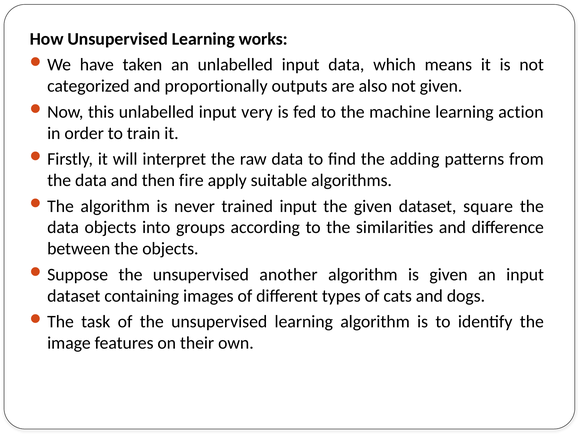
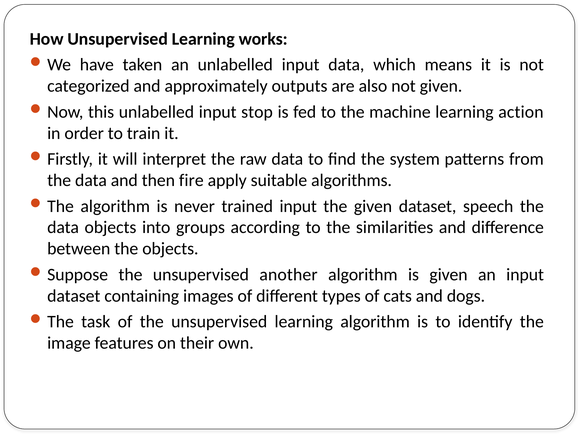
proportionally: proportionally -> approximately (216, 86)
very: very -> stop (257, 112)
adding: adding -> system (415, 159)
square: square -> speech (488, 206)
